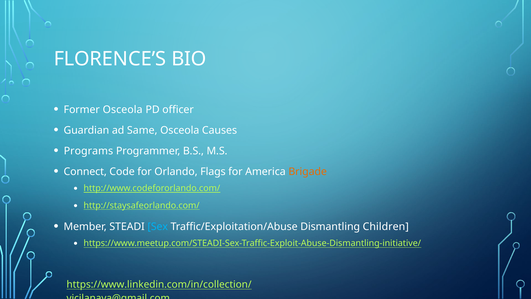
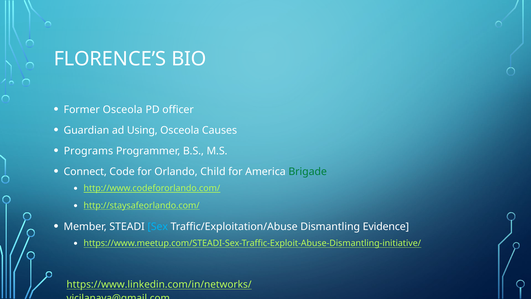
Same: Same -> Using (142, 130)
Flags: Flags -> Child (213, 171)
Brigade colour: orange -> green (308, 171)
Children: Children -> Evidence (386, 226)
https://www.linkedin.com/in/collection/: https://www.linkedin.com/in/collection/ -> https://www.linkedin.com/in/networks/ (159, 284)
